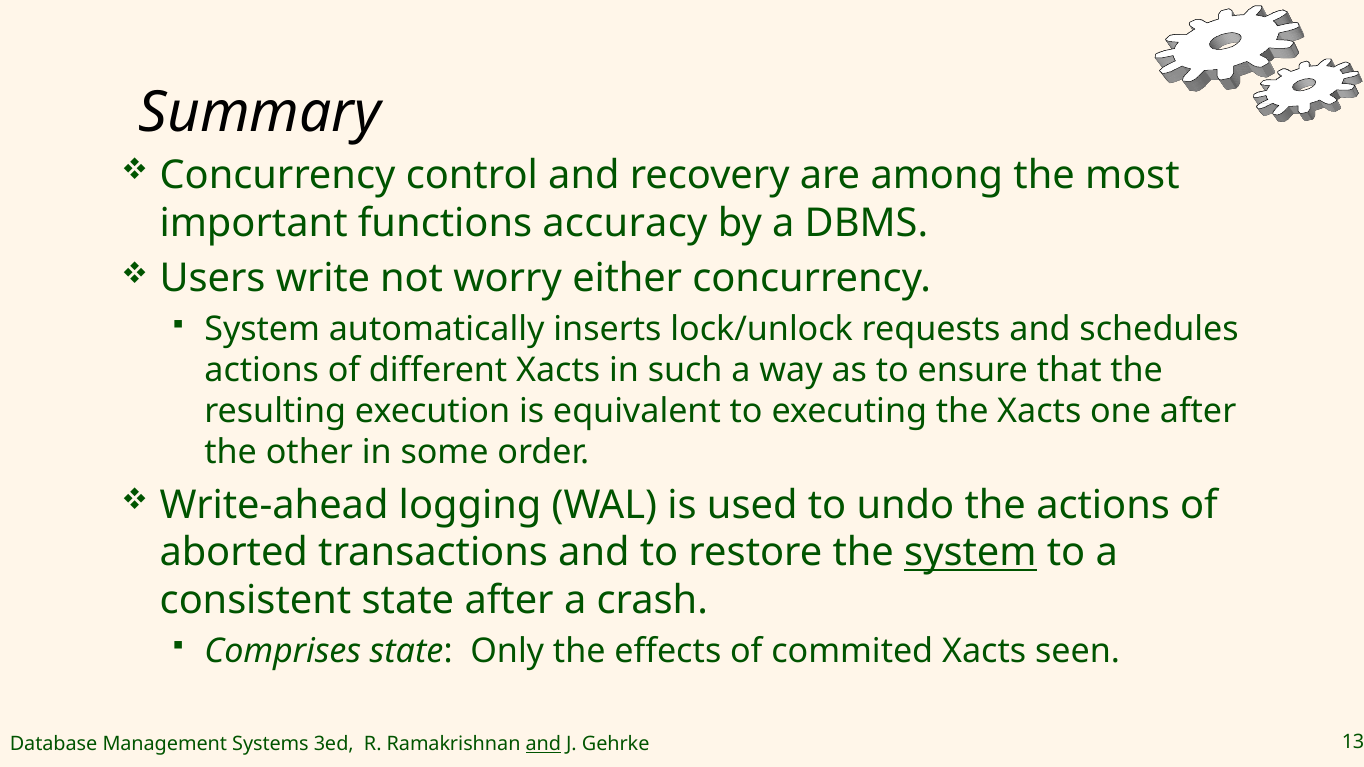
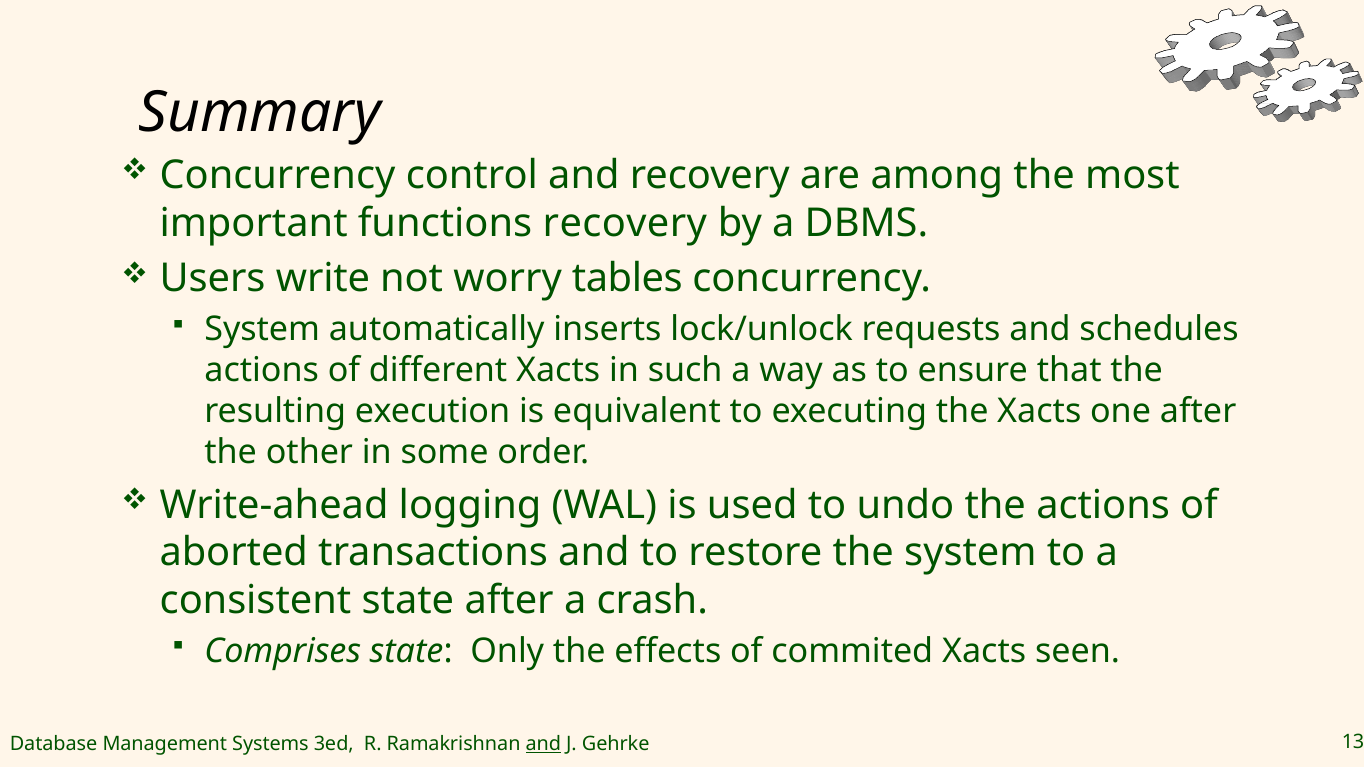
functions accuracy: accuracy -> recovery (625, 223)
either: either -> tables (627, 279)
system underline: present -> none (970, 553)
